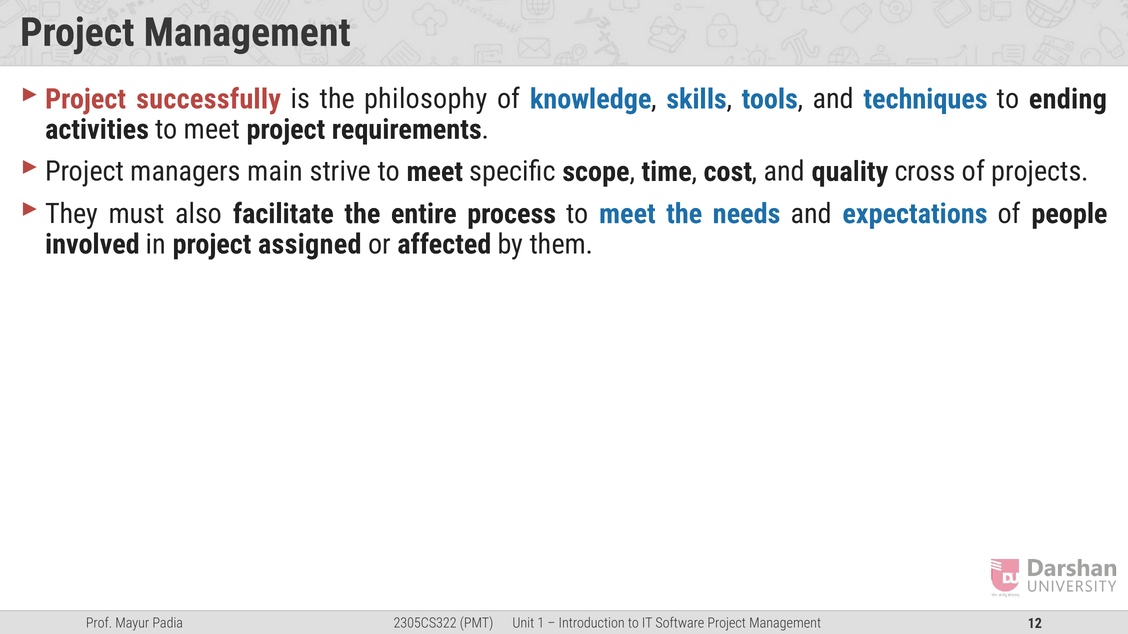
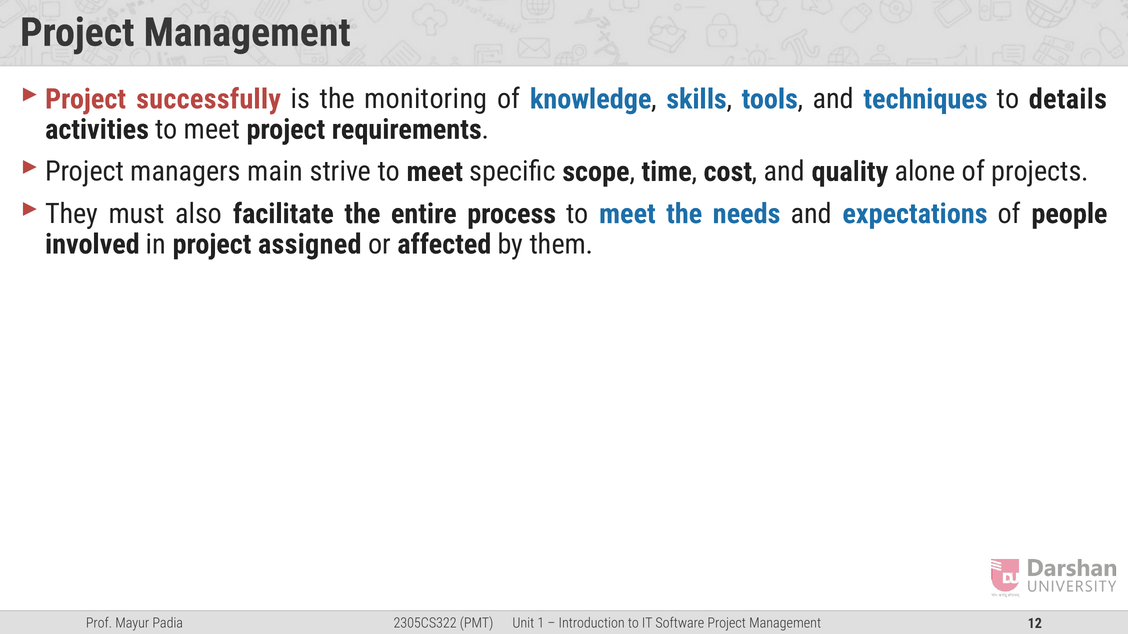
philosophy: philosophy -> monitoring (426, 99)
ending: ending -> details (1068, 99)
cross: cross -> alone (925, 172)
